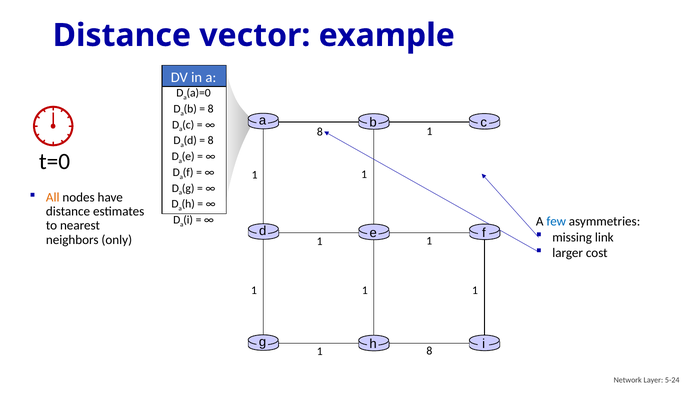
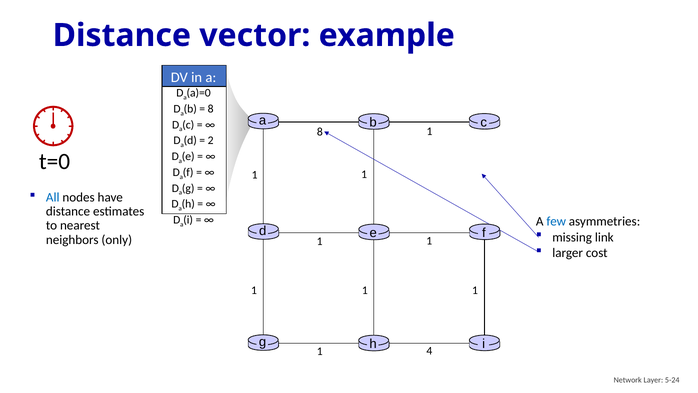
8: 8 -> 2 (211, 140)
All colour: orange -> blue (53, 197)
1 8: 8 -> 4 (429, 351)
